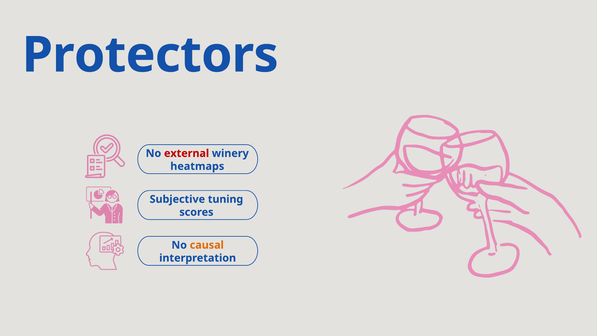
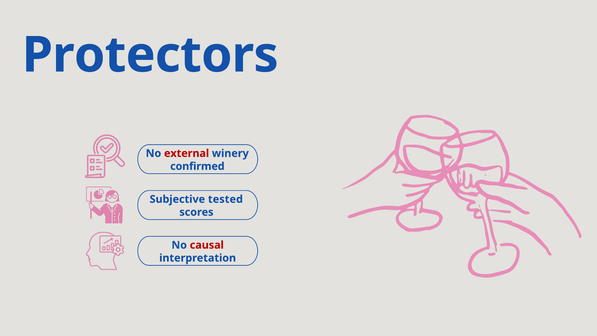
heatmaps: heatmaps -> confirmed (197, 166)
tuning: tuning -> tested (225, 199)
causal colour: orange -> red (207, 245)
